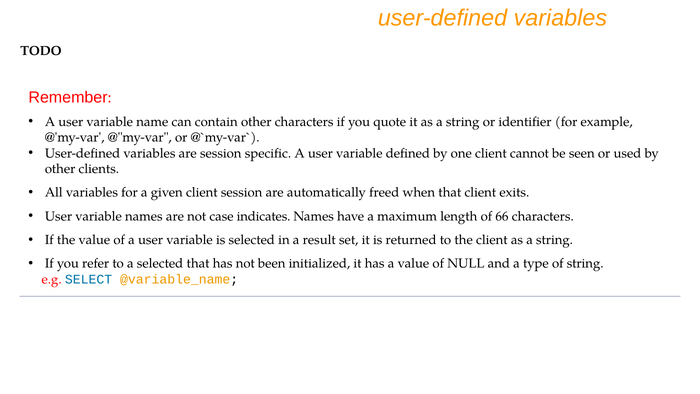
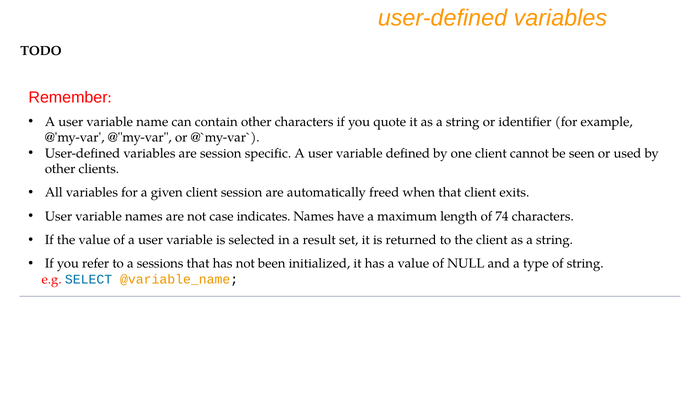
66: 66 -> 74 (502, 216)
a selected: selected -> sessions (160, 263)
